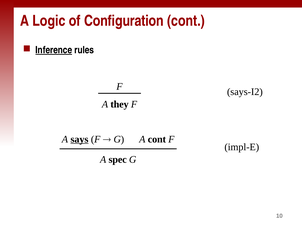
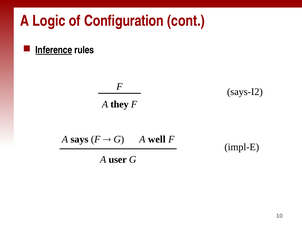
says underline: present -> none (79, 139)
A cont: cont -> well (157, 139)
spec: spec -> user (118, 159)
